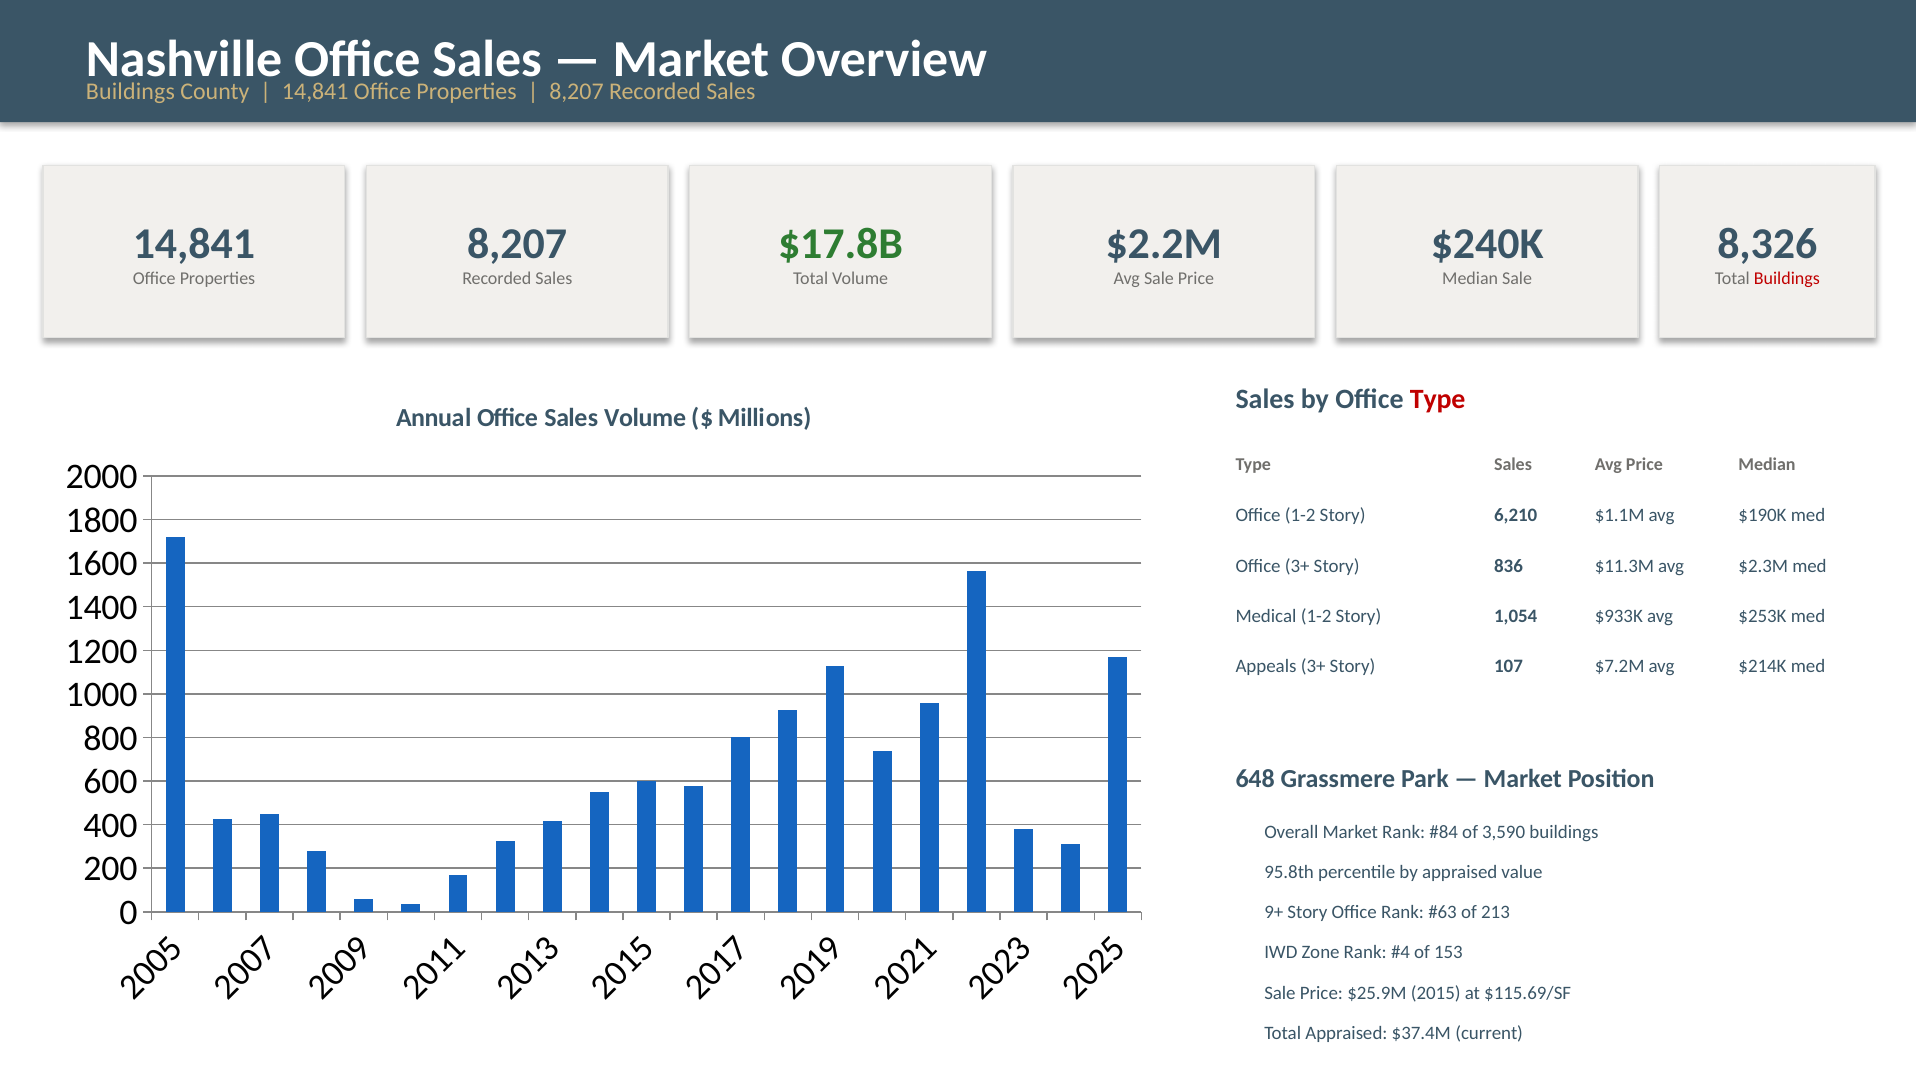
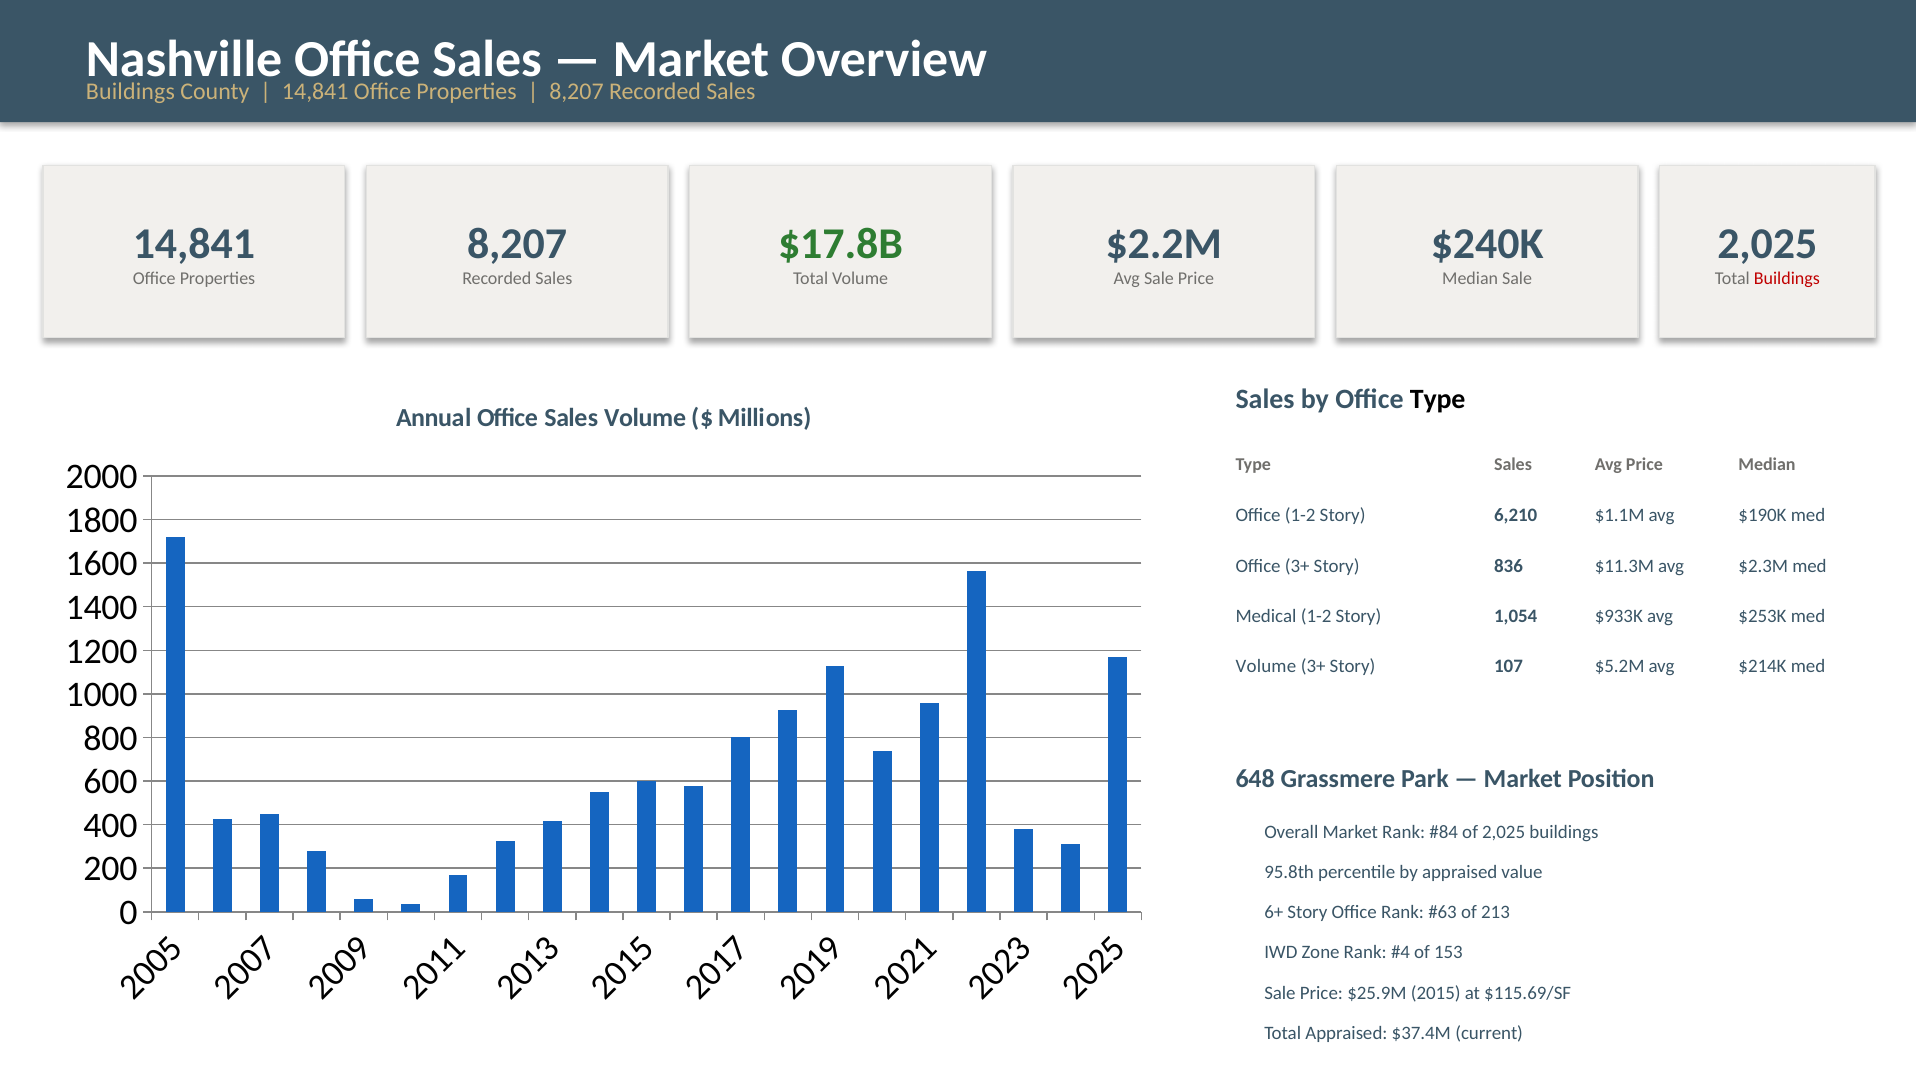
8,326: 8,326 -> 2,025 (1767, 244)
Type colour: red -> black (1438, 399)
Appeals: Appeals -> Volume (1266, 666)
$7.2M: $7.2M -> $5.2M (1620, 666)
of 3,590: 3,590 -> 2,025 (1504, 832)
9+: 9+ -> 6+ (1274, 912)
